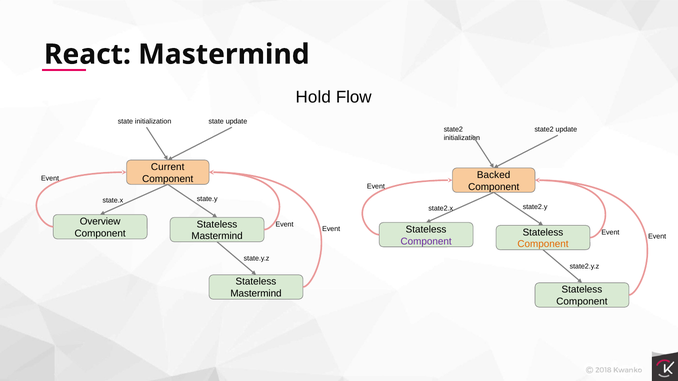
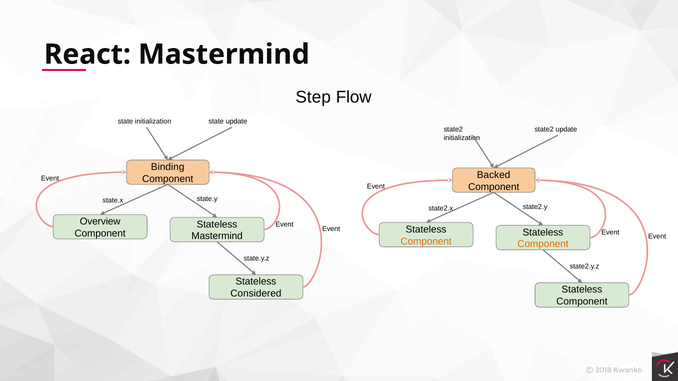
Hold: Hold -> Step (313, 97)
Current: Current -> Binding (168, 167)
Component colour: purple -> orange (426, 242)
Mastermind: Mastermind -> Considered (256, 294)
